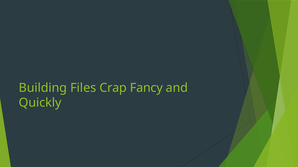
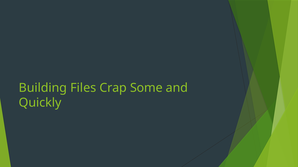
Fancy: Fancy -> Some (146, 88)
